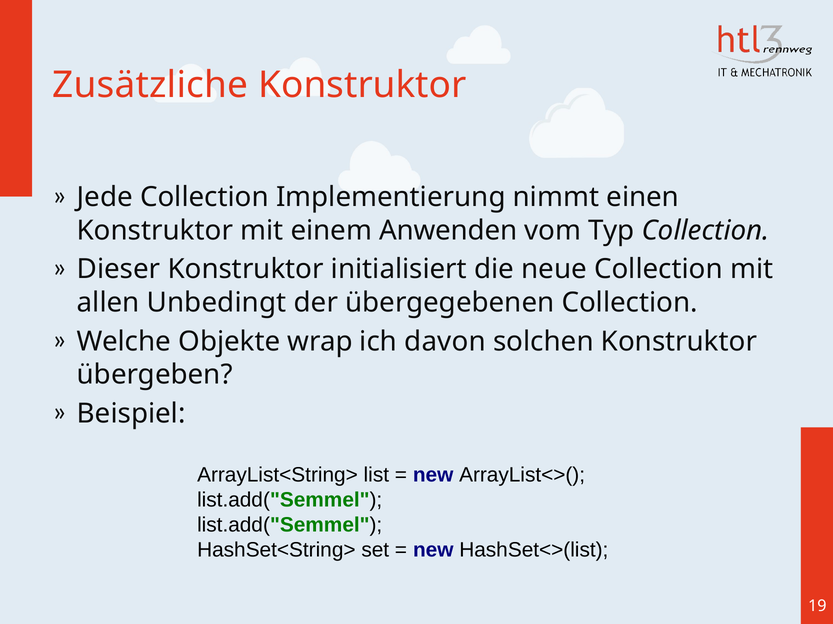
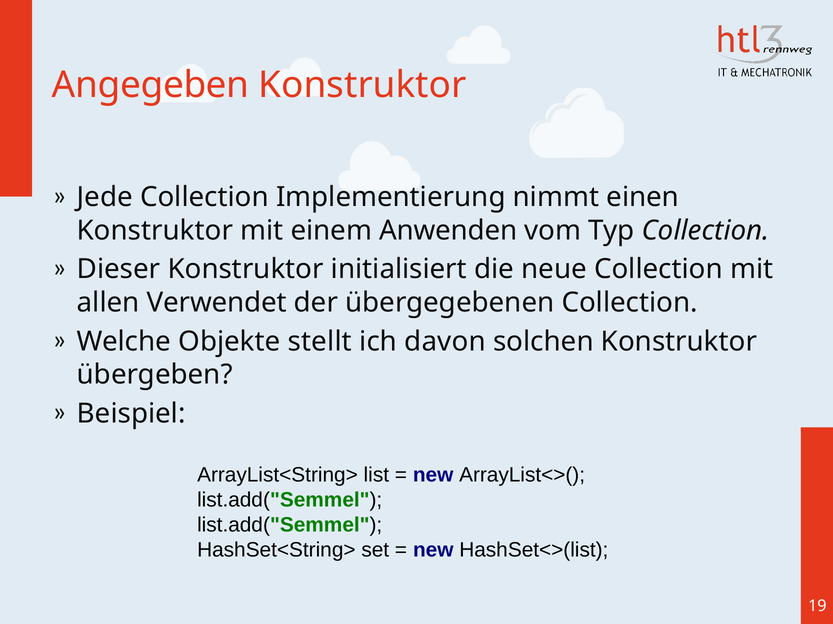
Zusätzliche: Zusätzliche -> Angegeben (151, 85)
Unbedingt: Unbedingt -> Verwendet (217, 303)
wrap: wrap -> stellt (320, 342)
